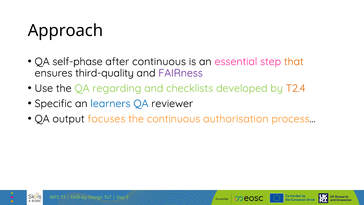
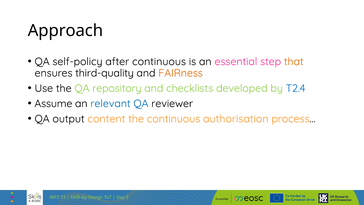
self-phase: self-phase -> self-policy (77, 62)
FAIRness colour: purple -> orange (181, 73)
regarding: regarding -> repository (117, 88)
T2.4 colour: orange -> blue (296, 88)
Specific: Specific -> Assume (53, 103)
learners: learners -> relevant (110, 103)
focuses: focuses -> content (106, 119)
